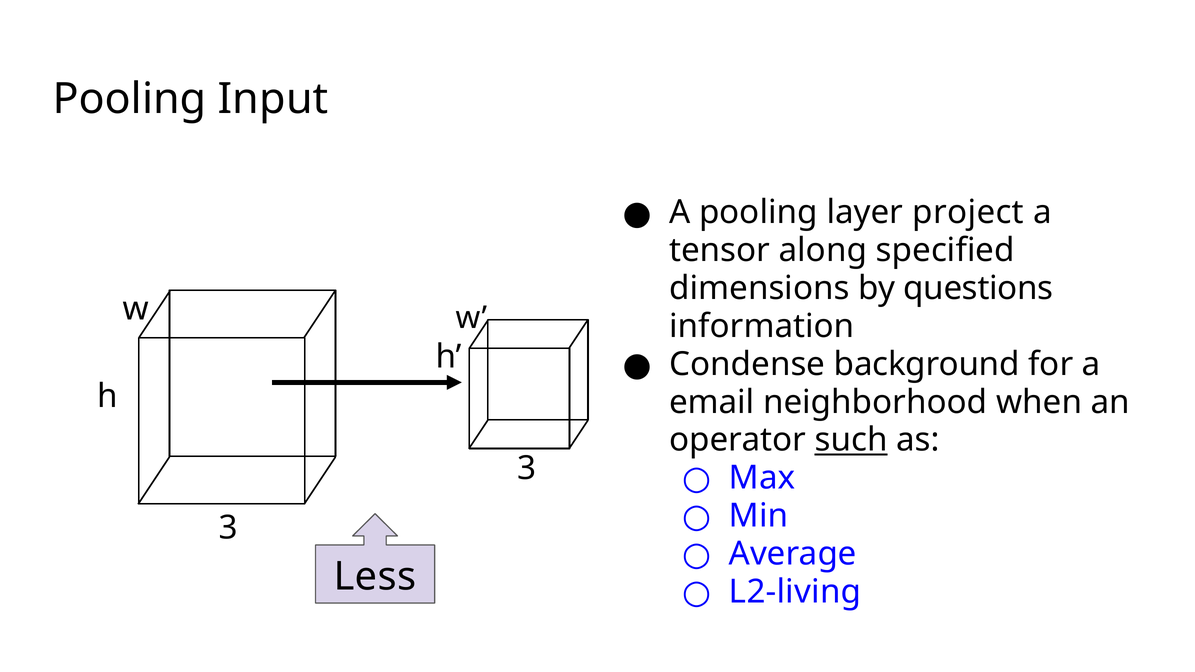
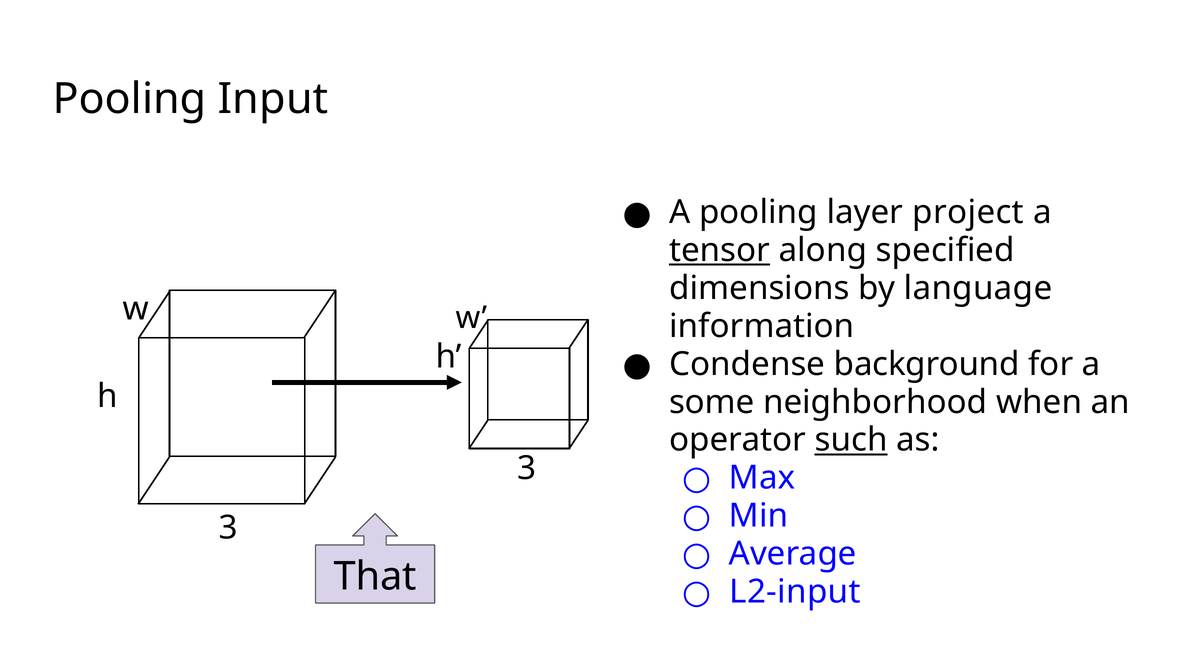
tensor underline: none -> present (720, 251)
questions: questions -> language (978, 288)
email: email -> some (712, 402)
Less: Less -> That (375, 577)
L2-living: L2-living -> L2-input (795, 592)
